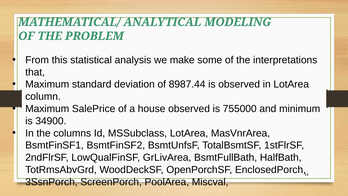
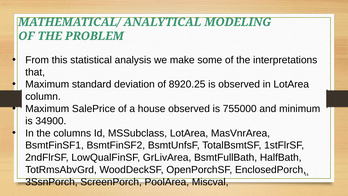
8987.44: 8987.44 -> 8920.25 (187, 84)
